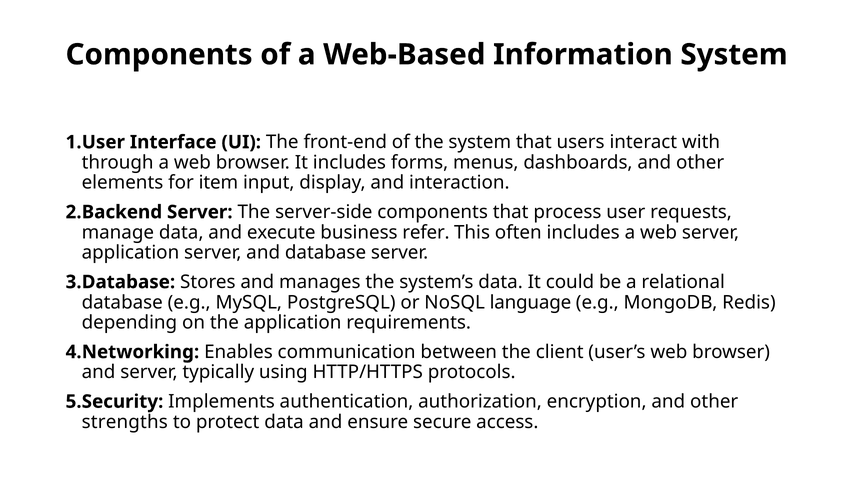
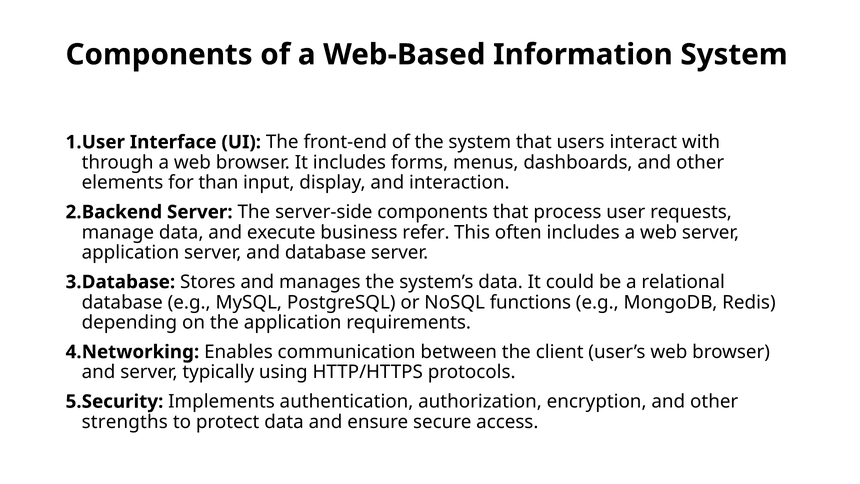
item: item -> than (218, 183)
language: language -> functions (530, 302)
